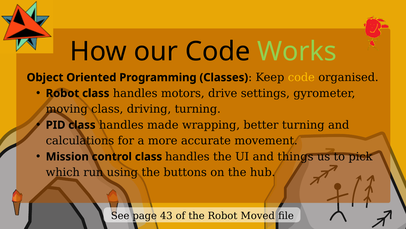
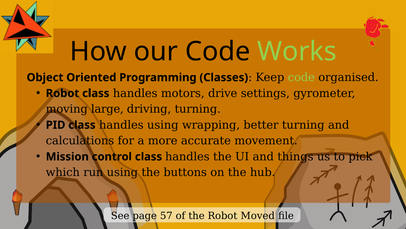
code colour: yellow -> light green (301, 77)
moving class: class -> large (107, 109)
handles made: made -> using (163, 125)
43: 43 -> 57 (166, 215)
